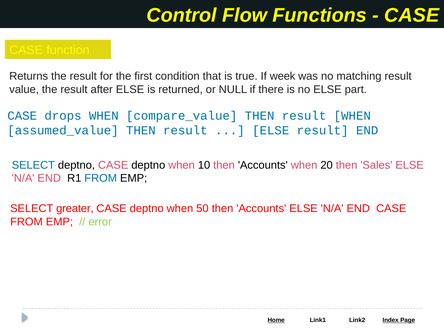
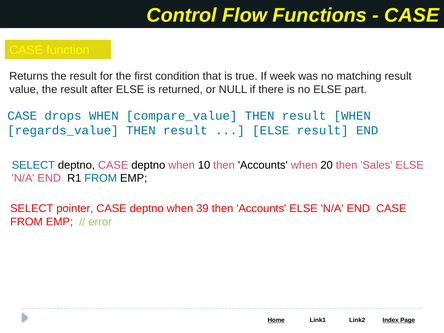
assumed_value: assumed_value -> regards_value (63, 131)
greater: greater -> pointer (75, 209)
50: 50 -> 39 (202, 209)
